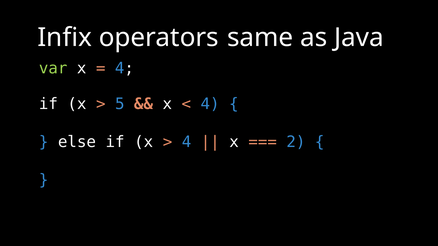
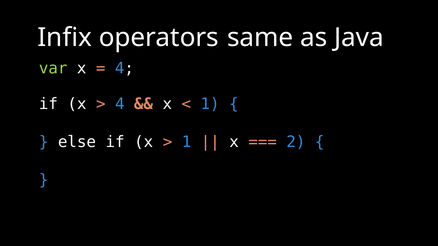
5: 5 -> 4 (120, 104)
4: 4 -> 1 (210, 104)
4: 4 -> 1 (187, 142)
